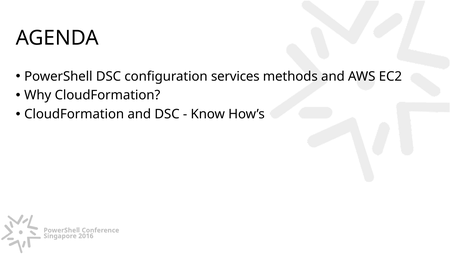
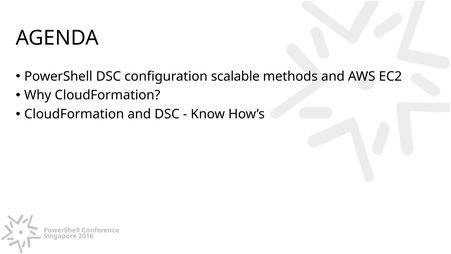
services: services -> scalable (235, 76)
